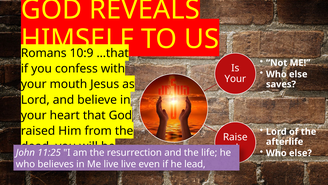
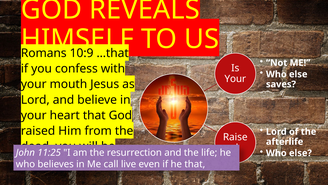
Me live: live -> call (111, 164)
he lead: lead -> that (195, 164)
